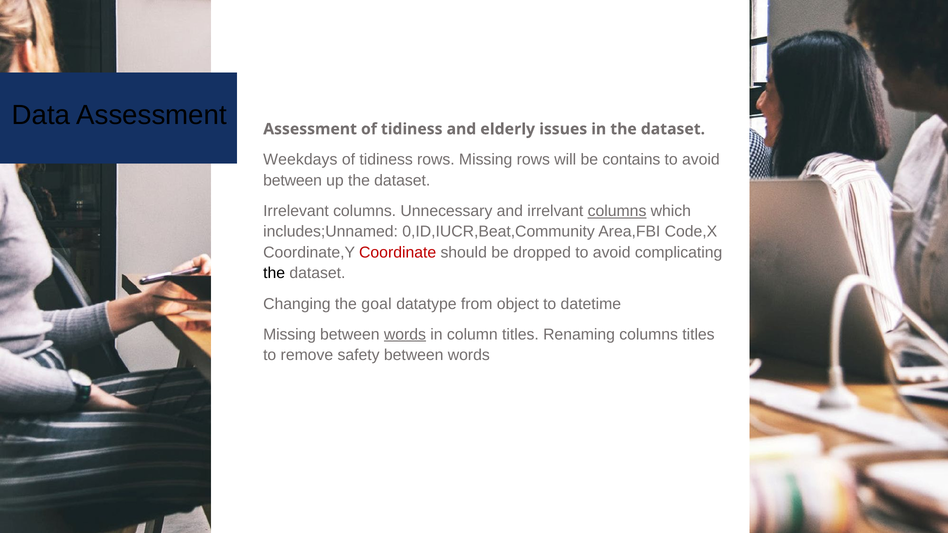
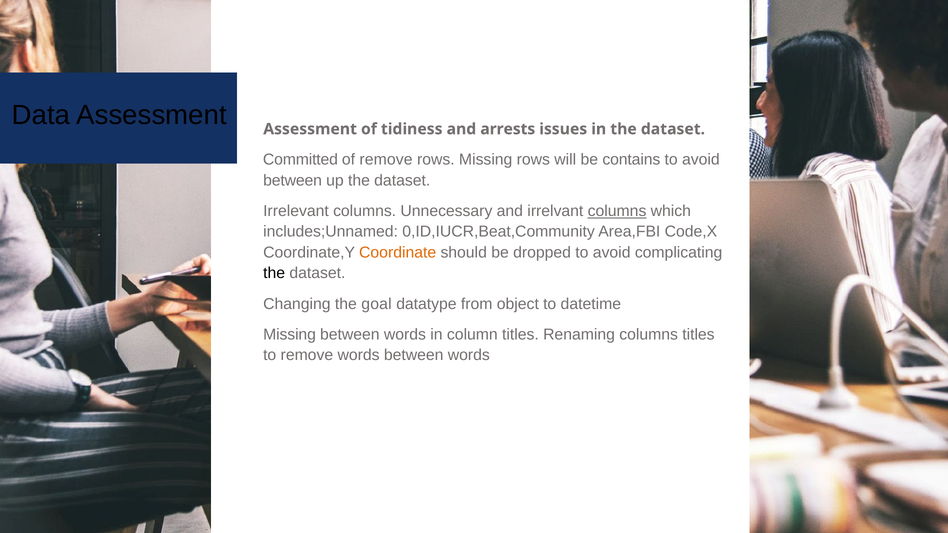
elderly: elderly -> arrests (508, 129)
Weekdays: Weekdays -> Committed (300, 160)
tidiness: tidiness -> remove (386, 160)
Coordinate colour: red -> orange (398, 253)
words underline: present -> none (405, 335)
remove safety: safety -> words (359, 355)
